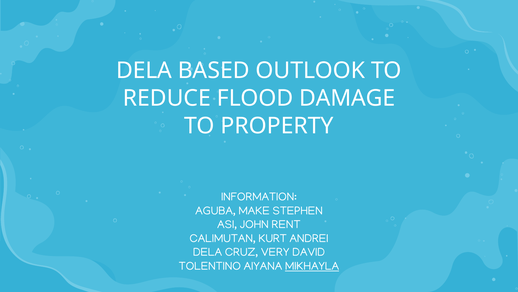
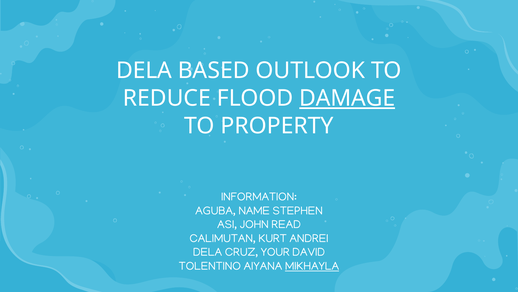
DAMAGE underline: none -> present (347, 98)
MAKE: MAKE -> NAME (254, 210)
RENT: RENT -> READ (286, 224)
VERY: VERY -> YOUR (275, 252)
